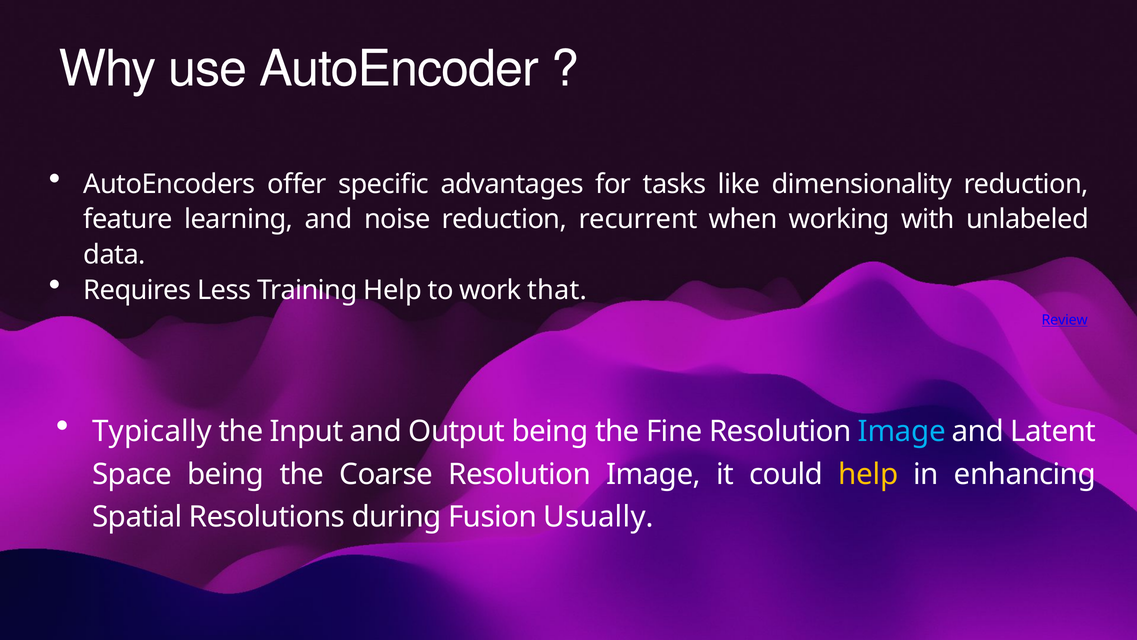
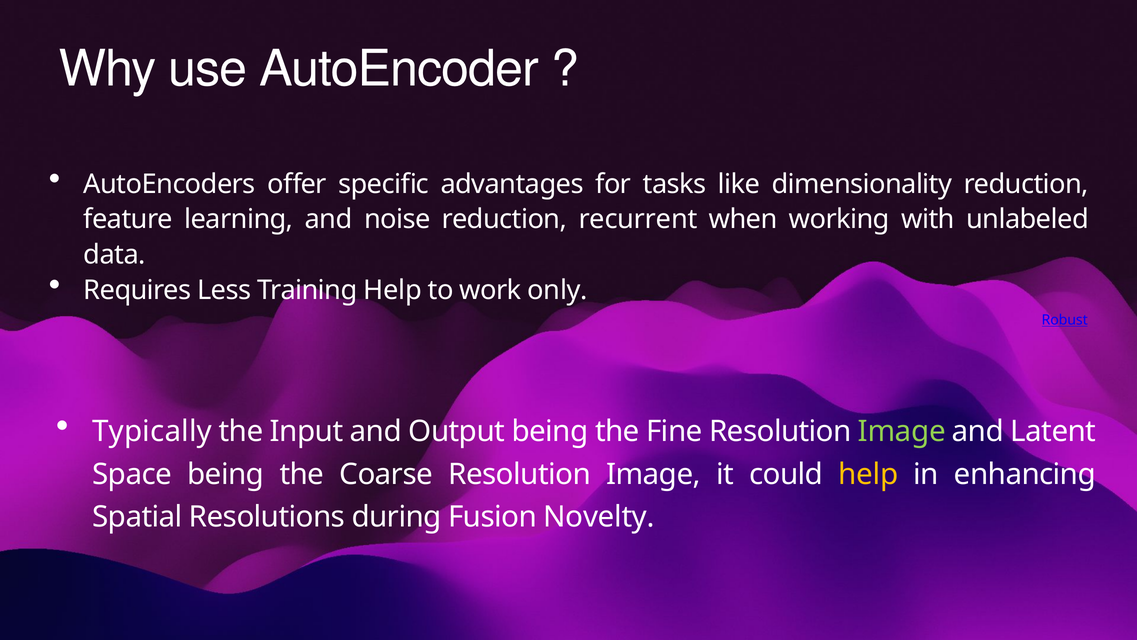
that: that -> only (557, 290)
Review: Review -> Robust (1065, 320)
Image colour: light blue -> light green (902, 431)
Usually: Usually -> Novelty (599, 517)
